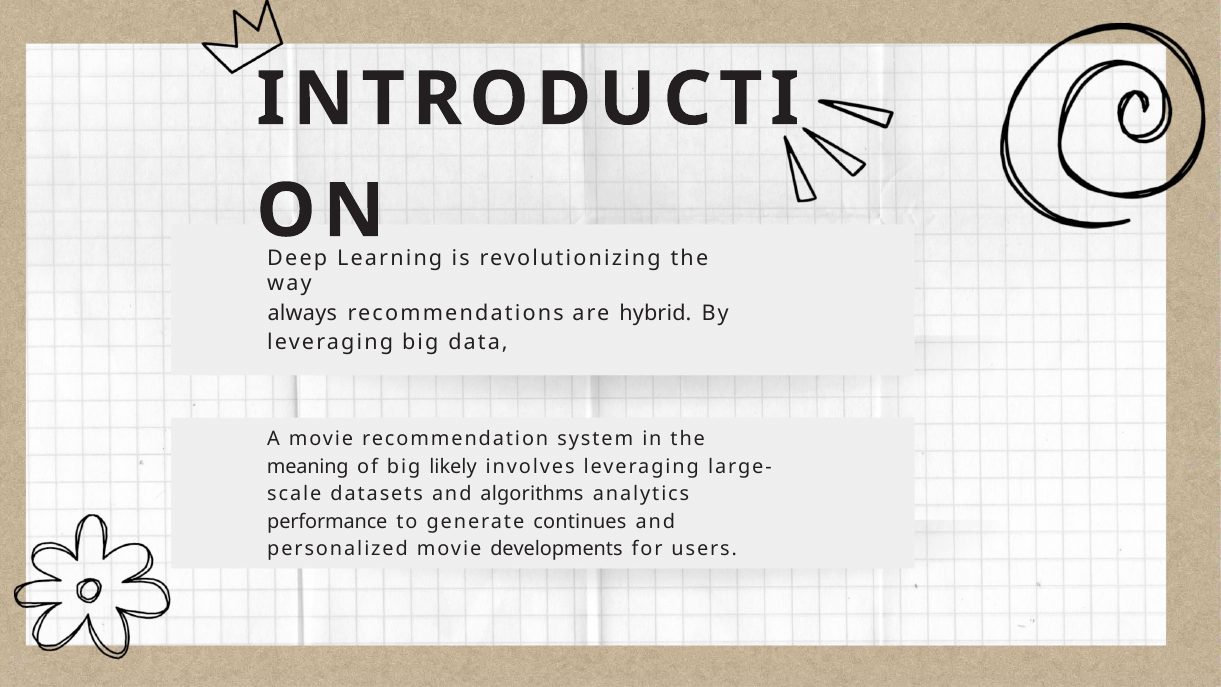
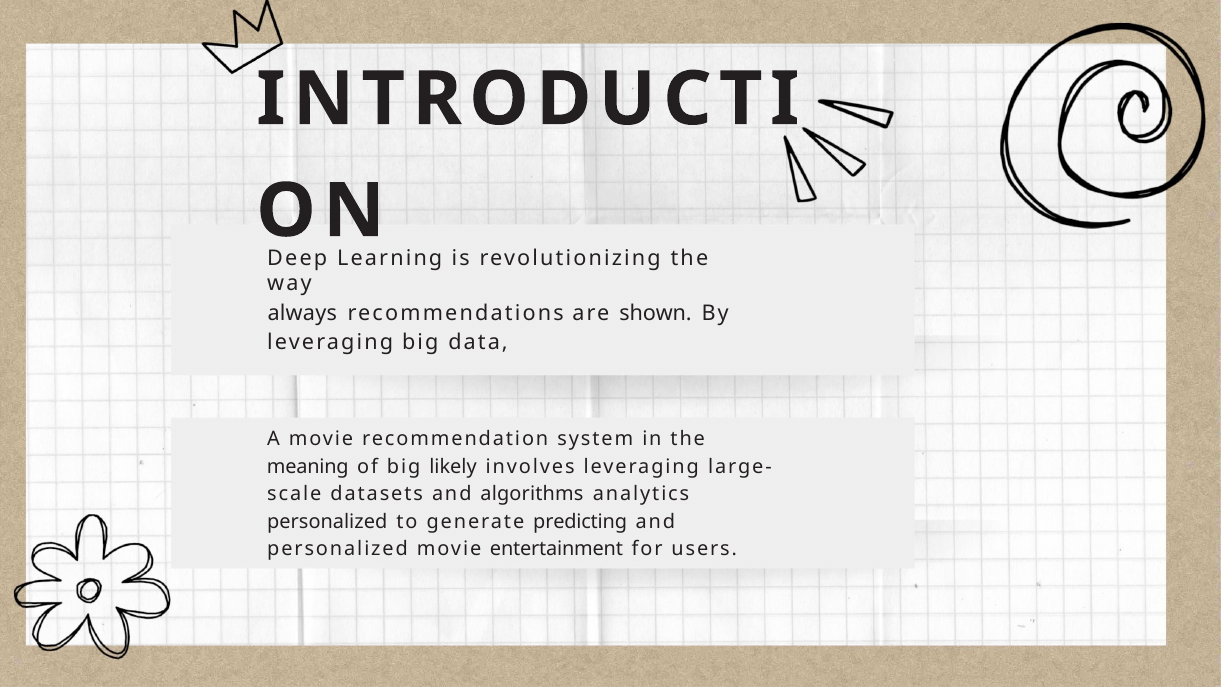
hybrid: hybrid -> shown (656, 313)
performance: performance -> personalized (327, 521)
continues: continues -> predicting (580, 521)
developments: developments -> entertainment (556, 549)
